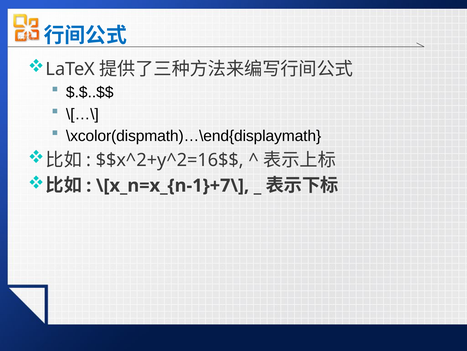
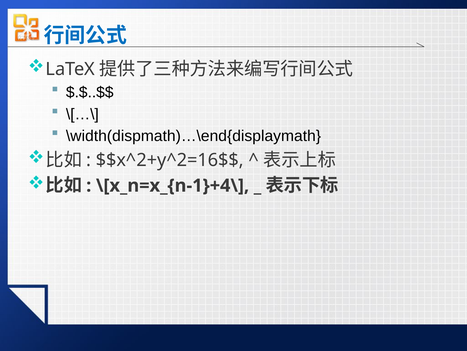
\xcolor(dispmath)…\end{displaymath: \xcolor(dispmath)…\end{displaymath -> \width(dispmath)…\end{displaymath (194, 136)
\[x_n=x_{n-1}+7\: \[x_n=x_{n-1}+7\ -> \[x_n=x_{n-1}+4\ (173, 185)
